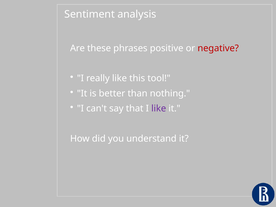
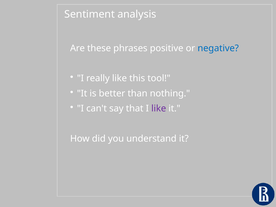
negative colour: red -> blue (218, 48)
